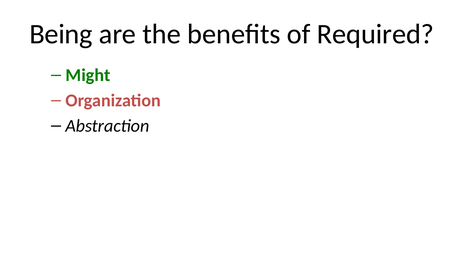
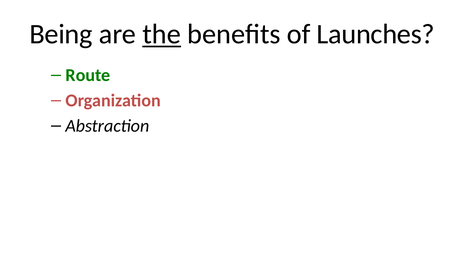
the underline: none -> present (162, 34)
Required: Required -> Launches (376, 34)
Might: Might -> Route (88, 75)
